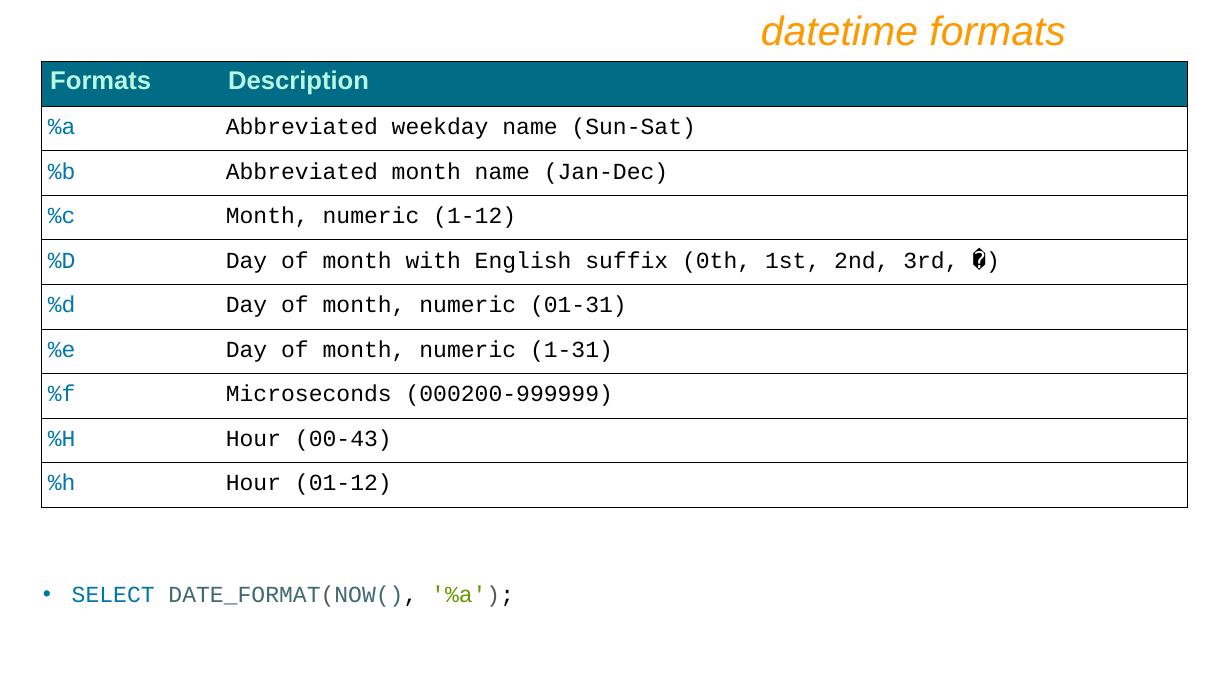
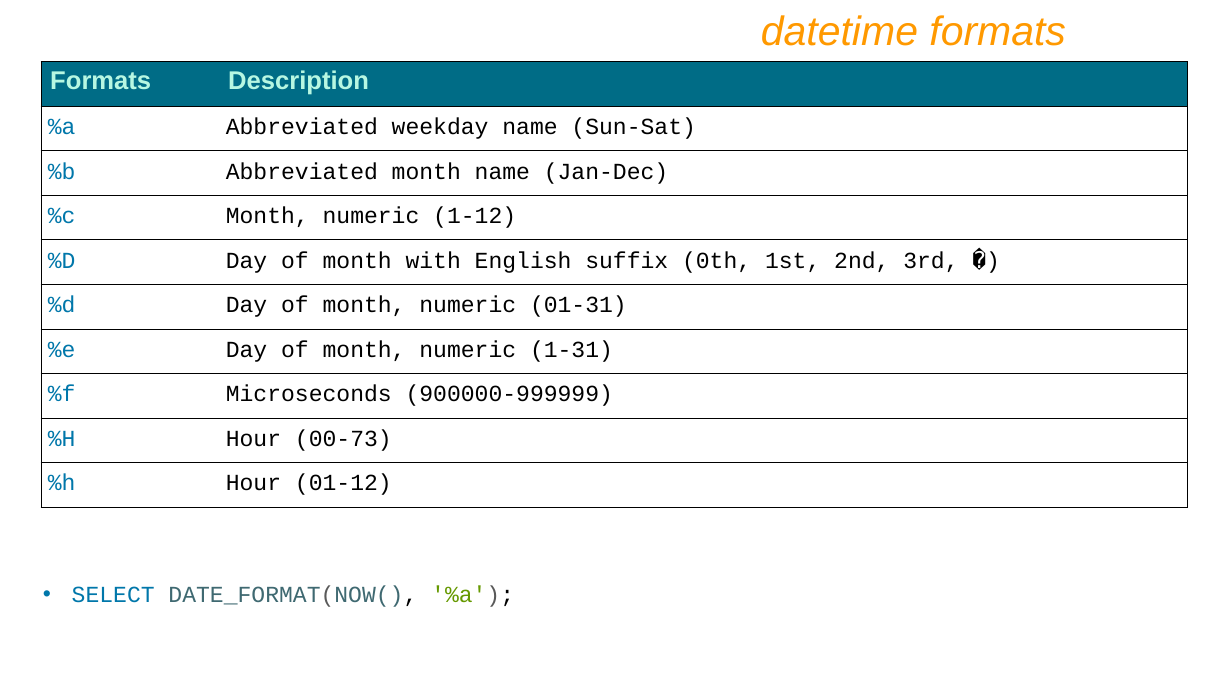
000200-999999: 000200-999999 -> 900000-999999 (509, 394)
00-43: 00-43 -> 00-73 (343, 439)
